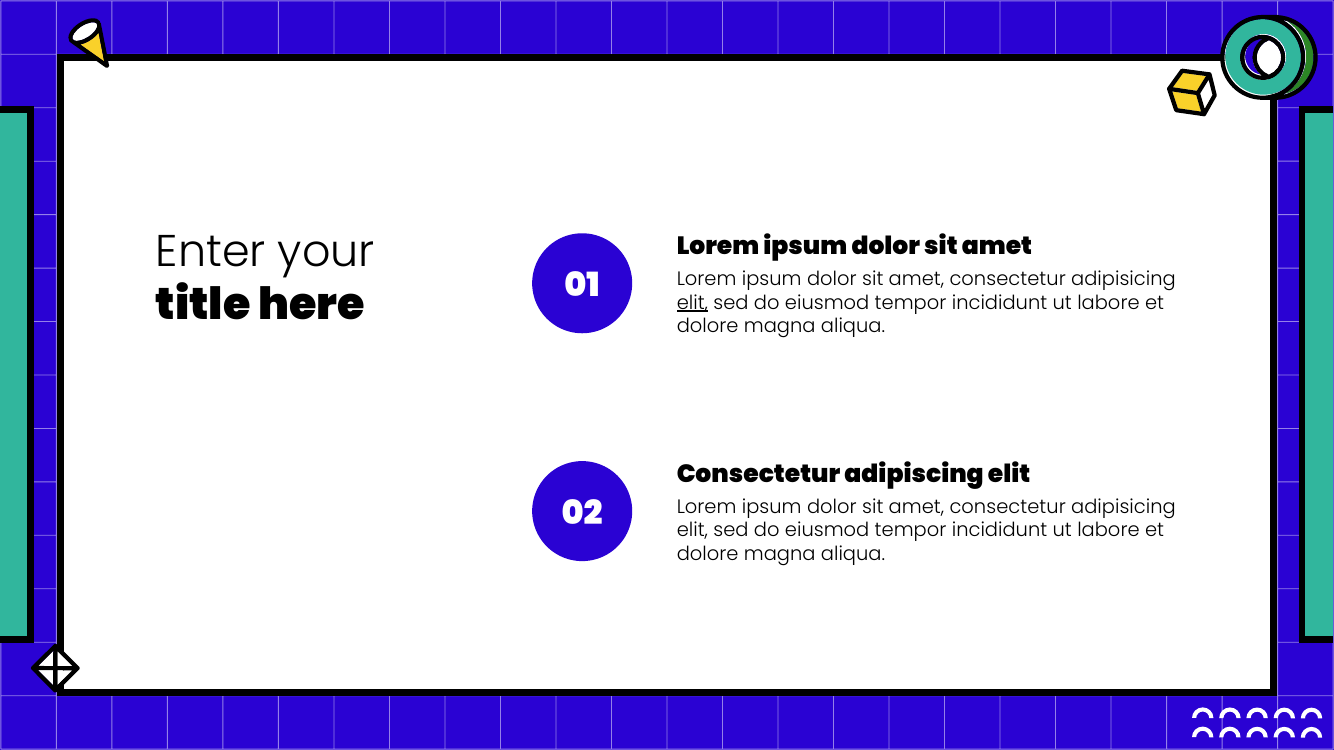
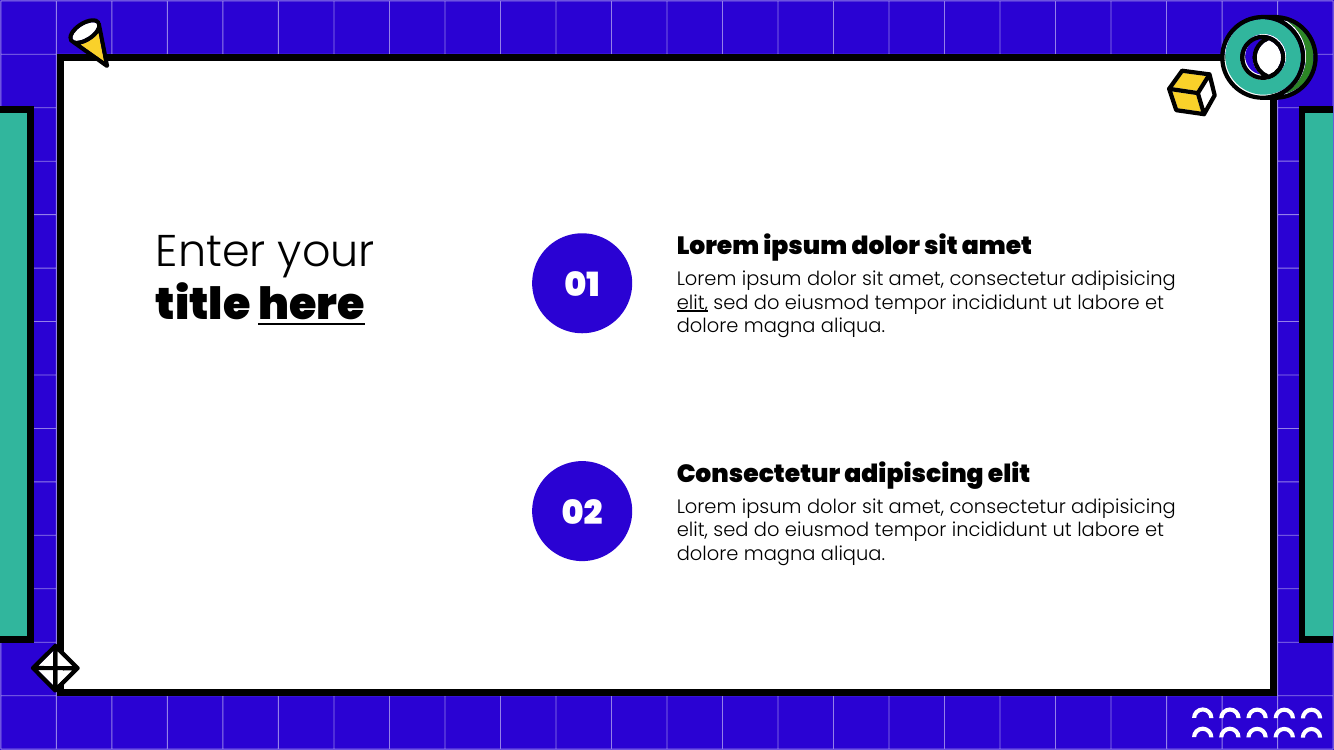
here underline: none -> present (311, 305)
